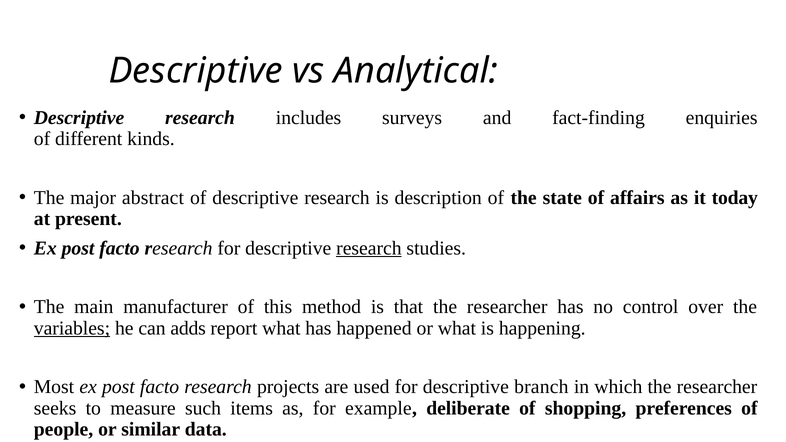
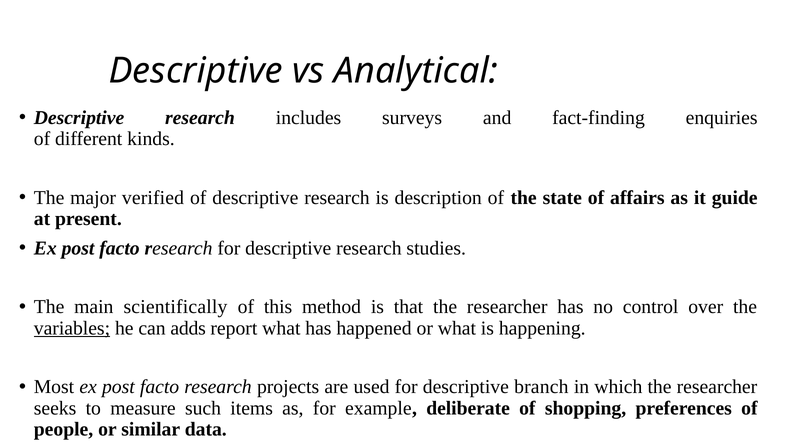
abstract: abstract -> verified (153, 198)
today: today -> guide (735, 198)
research underline: present -> none (369, 248)
manufacturer: manufacturer -> scientifically (175, 307)
